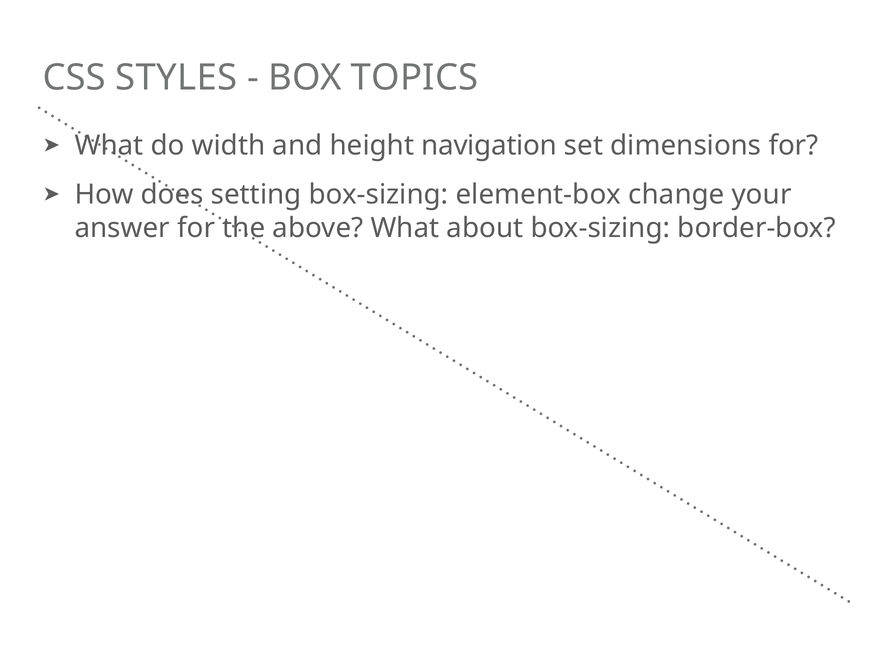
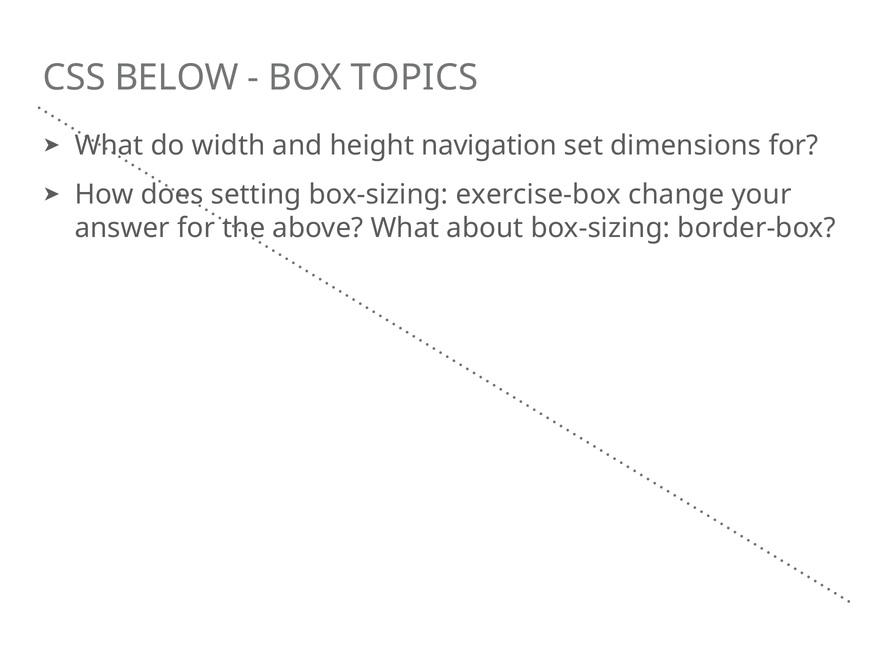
STYLES: STYLES -> BELOW (177, 77)
element-box: element-box -> exercise-box (538, 195)
